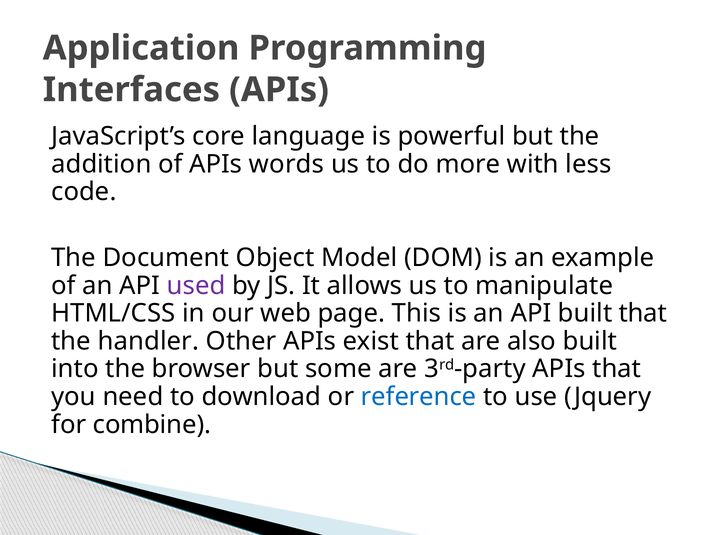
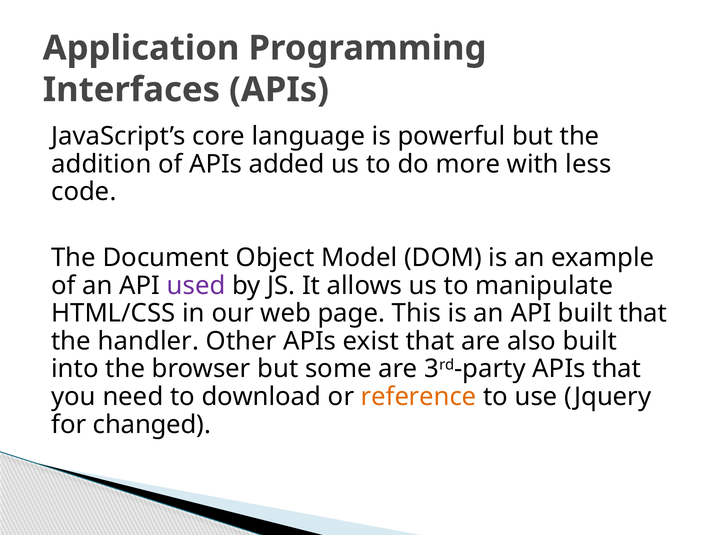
words: words -> added (287, 164)
reference colour: blue -> orange (419, 397)
combine: combine -> changed (152, 424)
